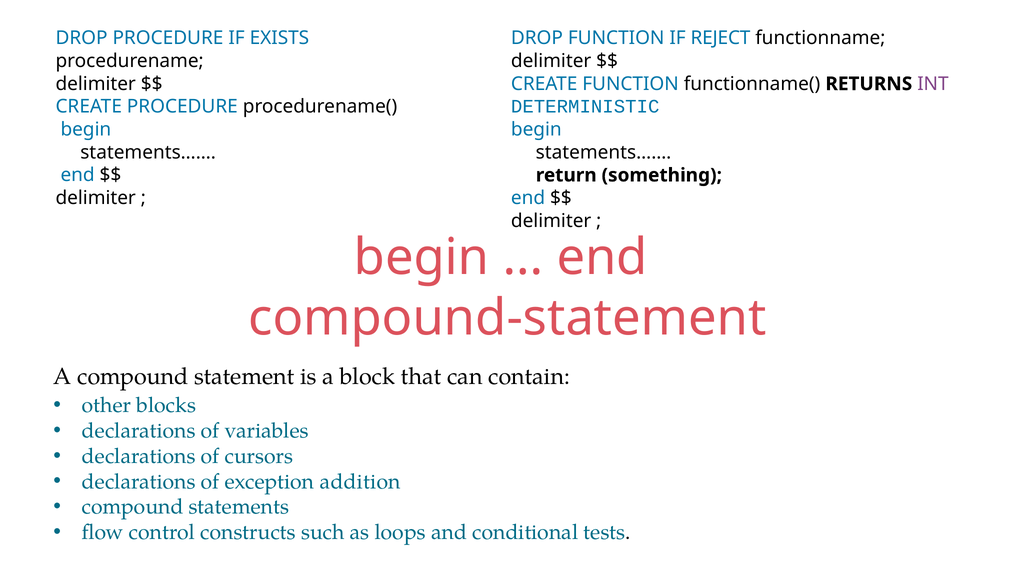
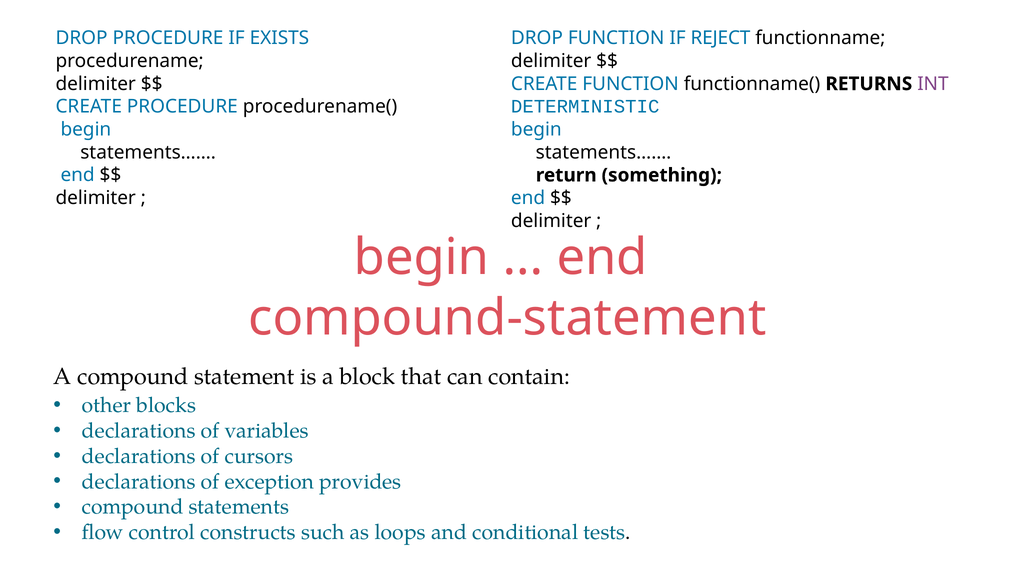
addition: addition -> provides (360, 482)
